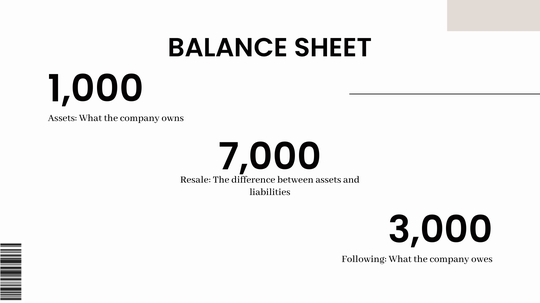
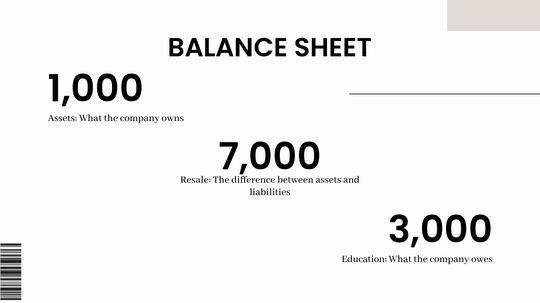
Following: Following -> Education (364, 259)
